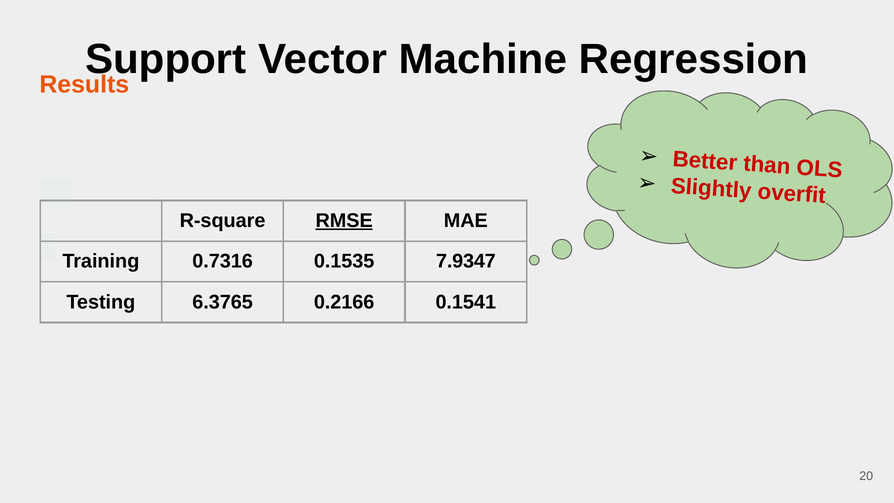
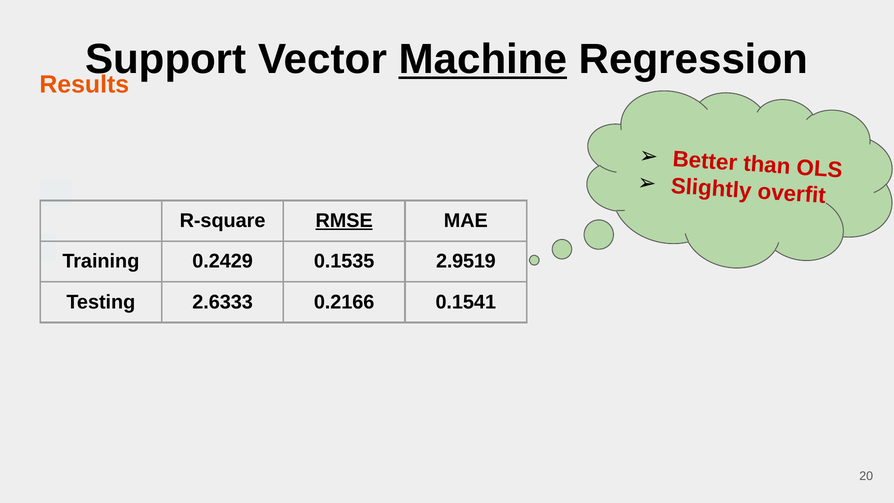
Machine underline: none -> present (483, 59)
0.7316: 0.7316 -> 0.2429 (223, 261)
7.9347: 7.9347 -> 2.9519 (466, 261)
6.3765: 6.3765 -> 2.6333 (223, 302)
